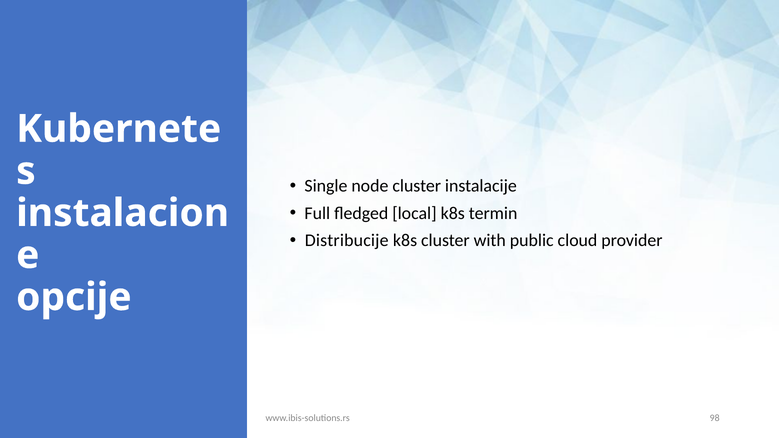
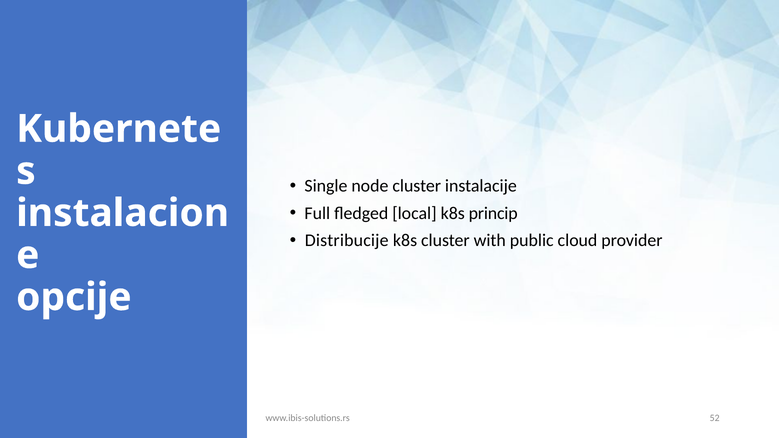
termin: termin -> princip (493, 213)
98: 98 -> 52 (715, 418)
